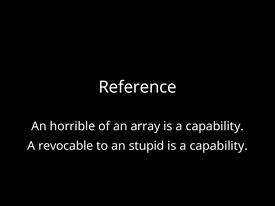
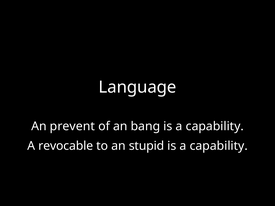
Reference: Reference -> Language (138, 87)
horrible: horrible -> prevent (72, 126)
array: array -> bang (145, 126)
